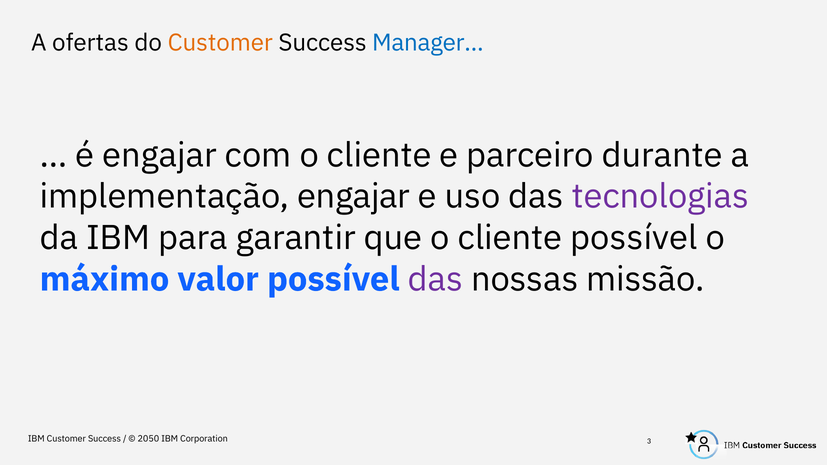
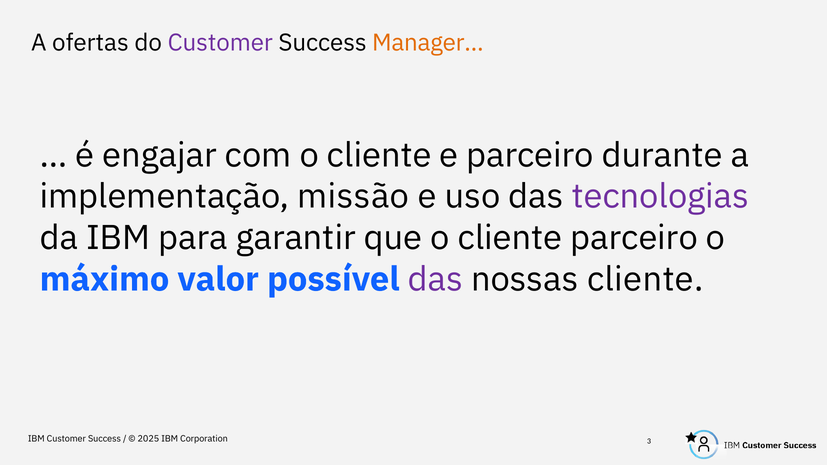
Customer colour: orange -> purple (220, 43)
Manager… colour: blue -> orange (428, 43)
implementação engajar: engajar -> missão (353, 197)
cliente possível: possível -> parceiro (634, 238)
nossas missão: missão -> cliente (645, 279)
2050: 2050 -> 2025 (148, 439)
